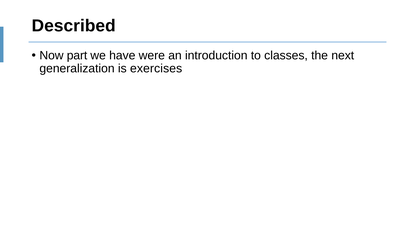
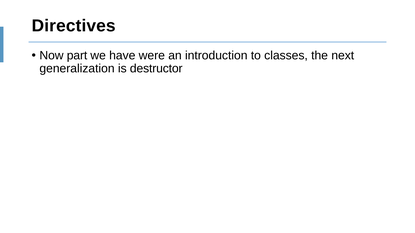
Described: Described -> Directives (74, 26)
exercises: exercises -> destructor (156, 69)
